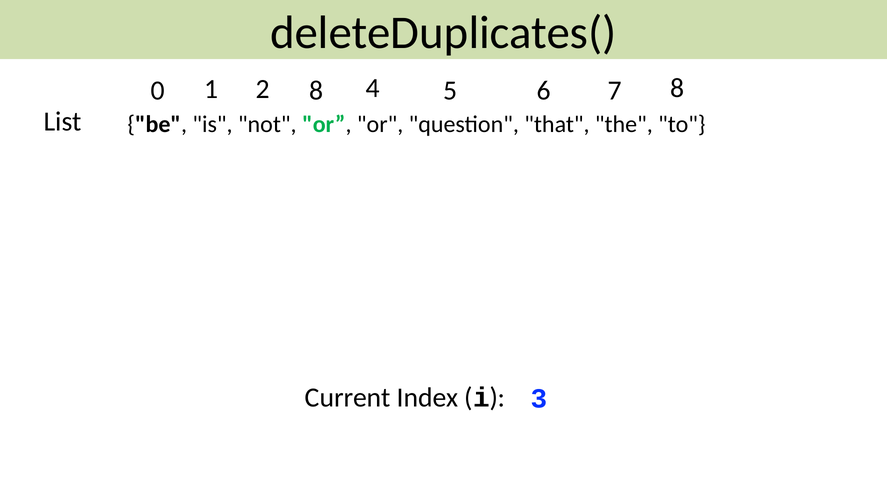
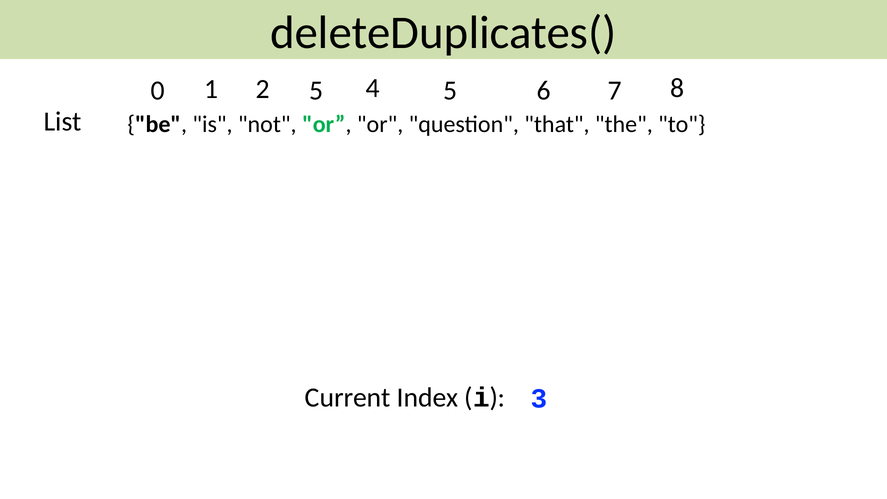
2 8: 8 -> 5 (316, 90)
